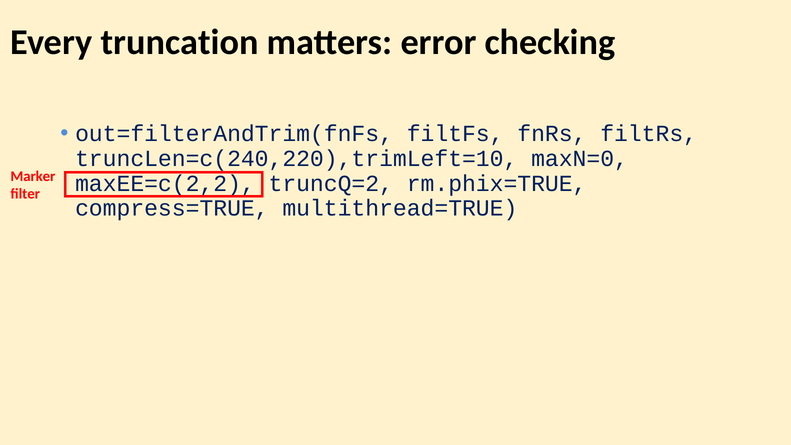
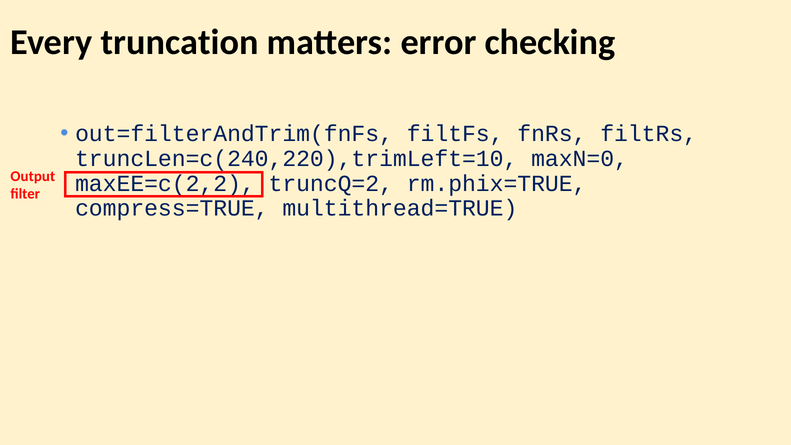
Marker: Marker -> Output (33, 176)
